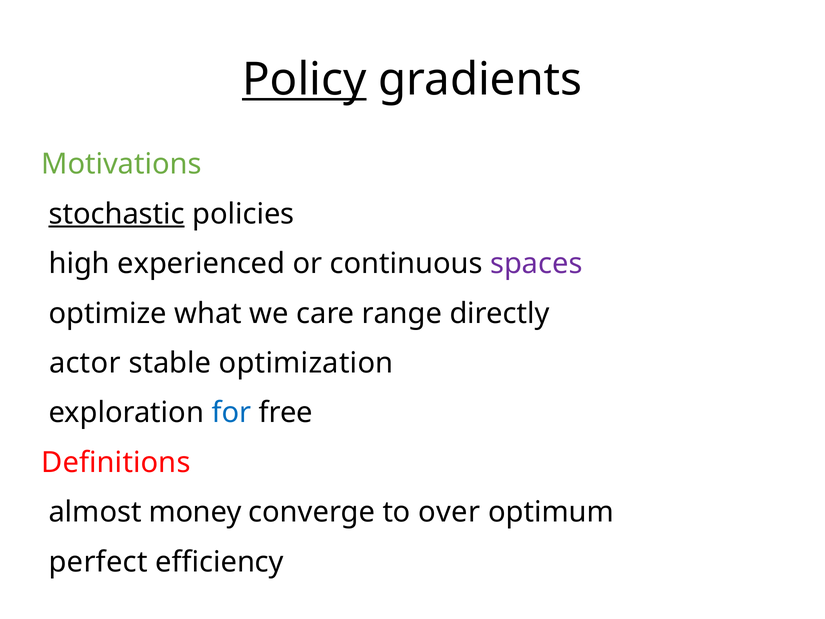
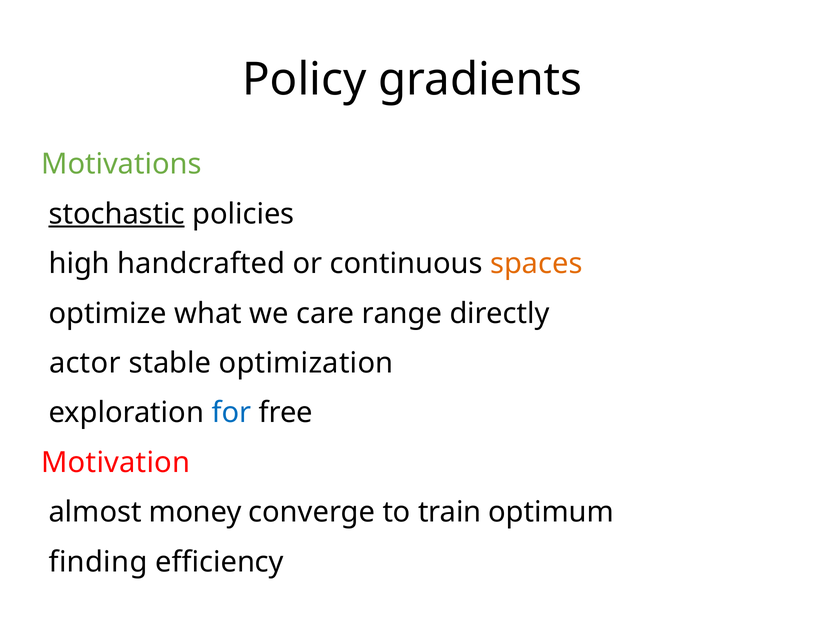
Policy underline: present -> none (304, 79)
experienced: experienced -> handcrafted (201, 264)
spaces colour: purple -> orange (536, 264)
Definitions: Definitions -> Motivation (116, 462)
over: over -> train (450, 512)
perfect: perfect -> finding (98, 562)
